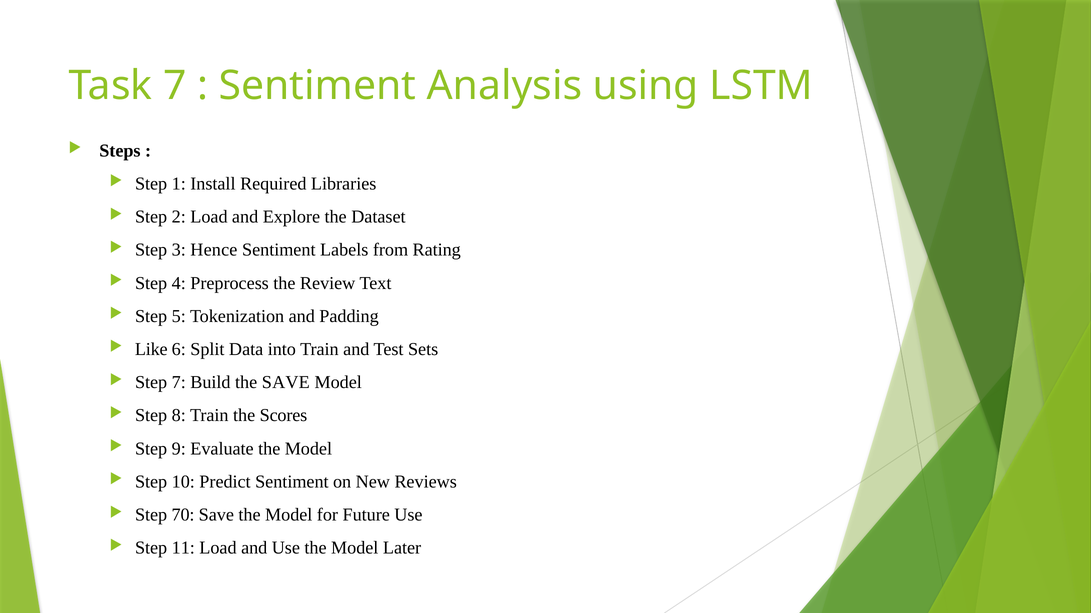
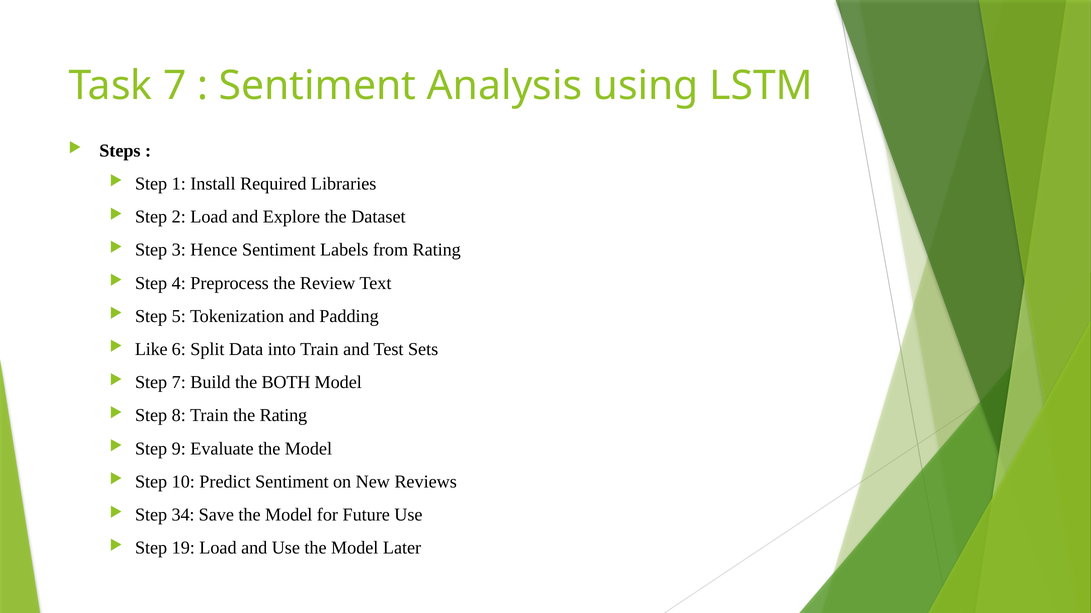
the SAVE: SAVE -> BOTH (286, 383)
the Scores: Scores -> Rating (283, 416)
70: 70 -> 34 (183, 515)
11: 11 -> 19 (183, 549)
